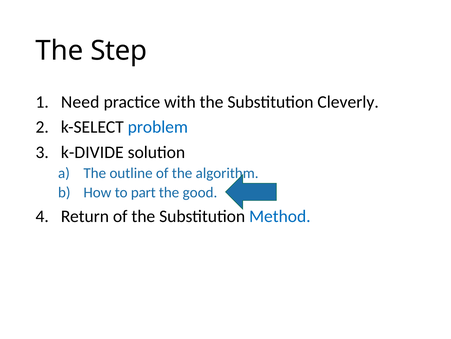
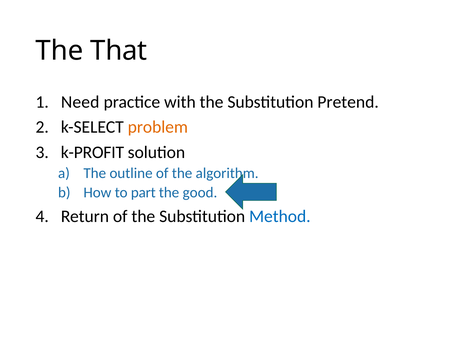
Step: Step -> That (119, 51)
Cleverly: Cleverly -> Pretend (348, 102)
problem colour: blue -> orange (158, 127)
k-DIVIDE: k-DIVIDE -> k-PROFIT (92, 152)
